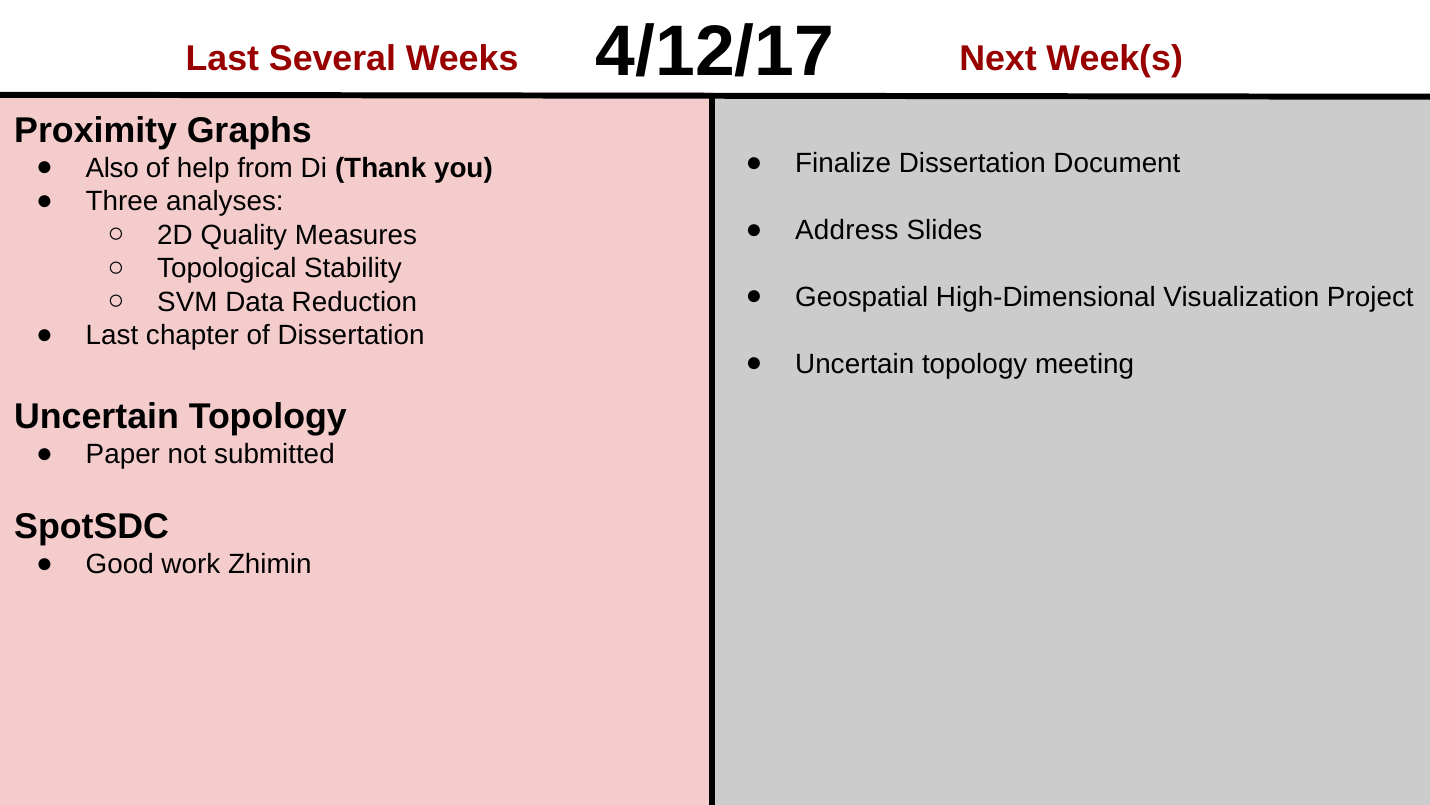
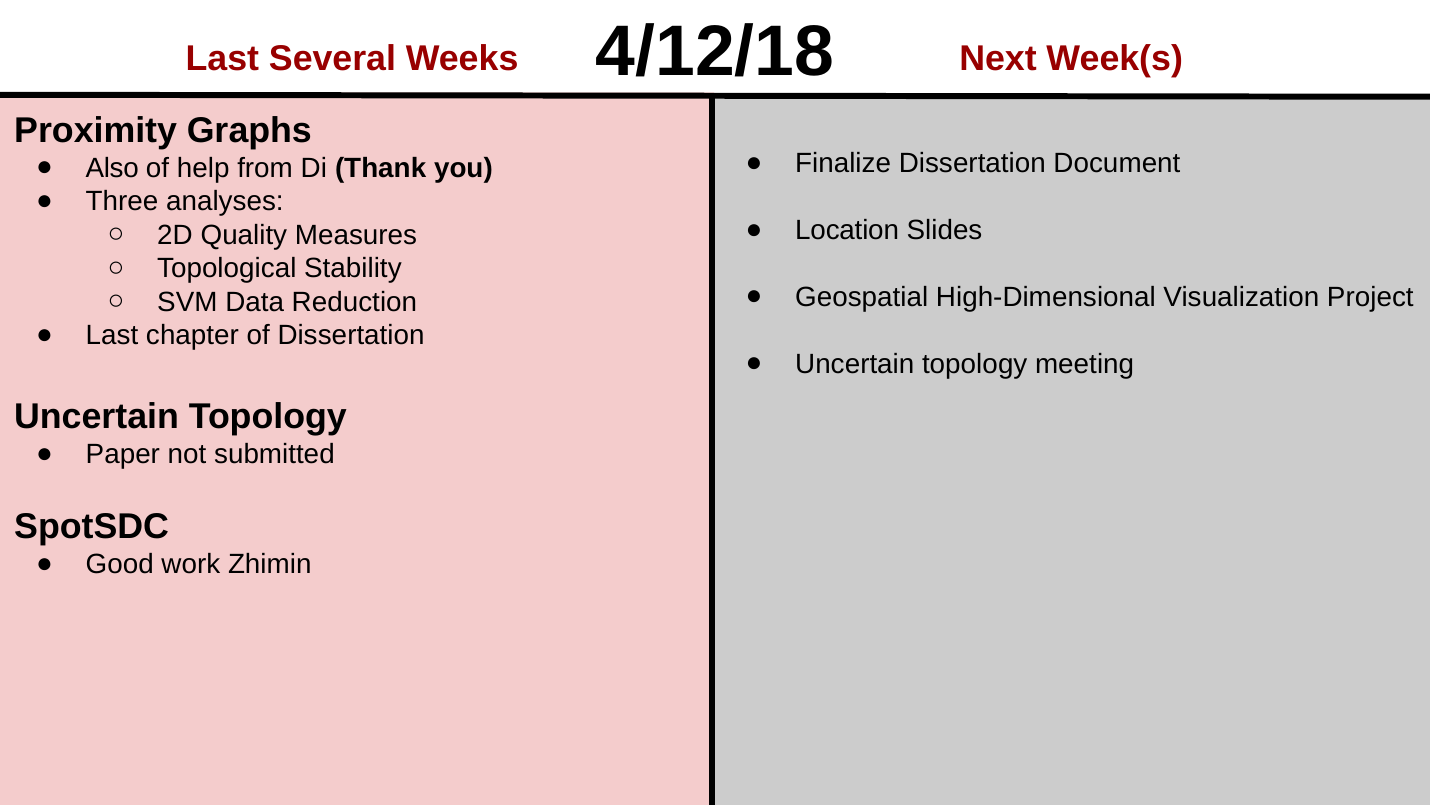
4/12/17: 4/12/17 -> 4/12/18 (715, 52)
Address: Address -> Location (847, 230)
